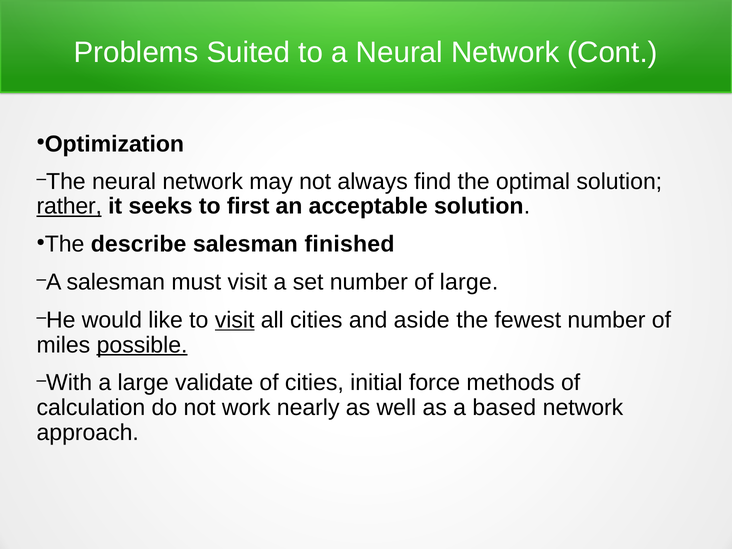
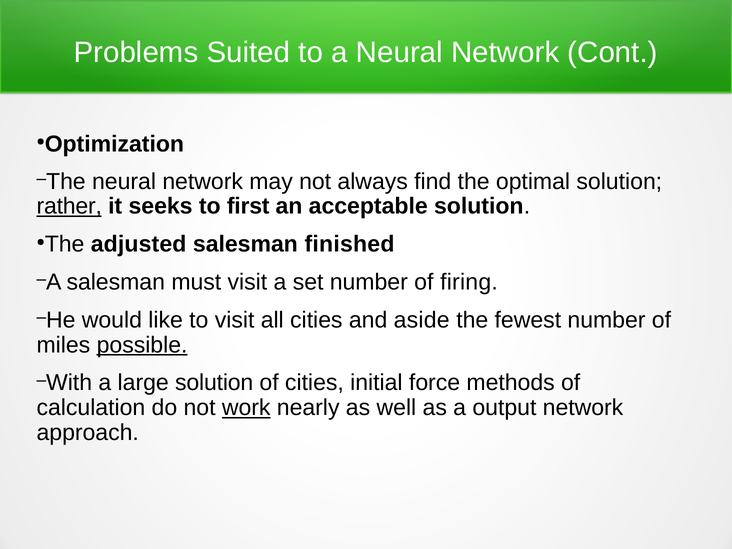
describe: describe -> adjusted (139, 244)
of large: large -> firing (469, 282)
visit underline: present -> none (235, 320)
large validate: validate -> solution (214, 383)
work underline: none -> present (246, 408)
based: based -> output (504, 408)
